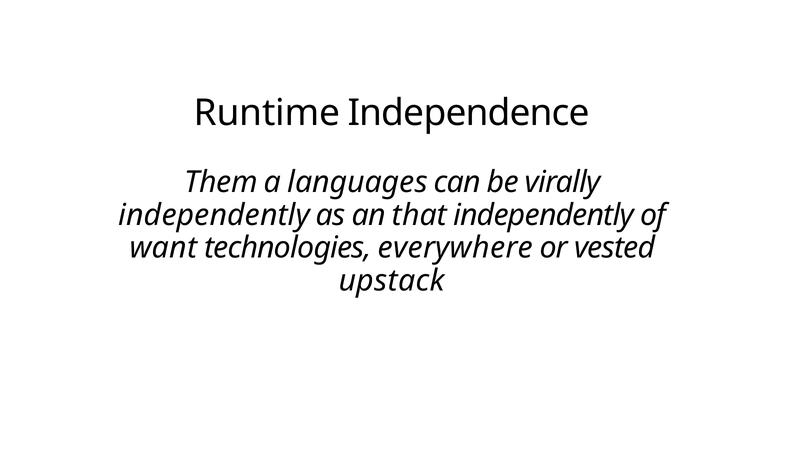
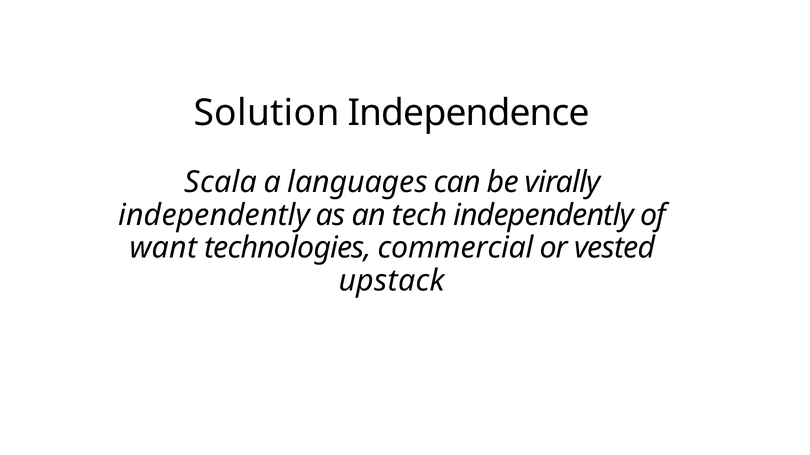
Runtime: Runtime -> Solution (267, 113)
Them: Them -> Scala (221, 183)
that: that -> tech (420, 215)
everywhere: everywhere -> commercial (456, 248)
